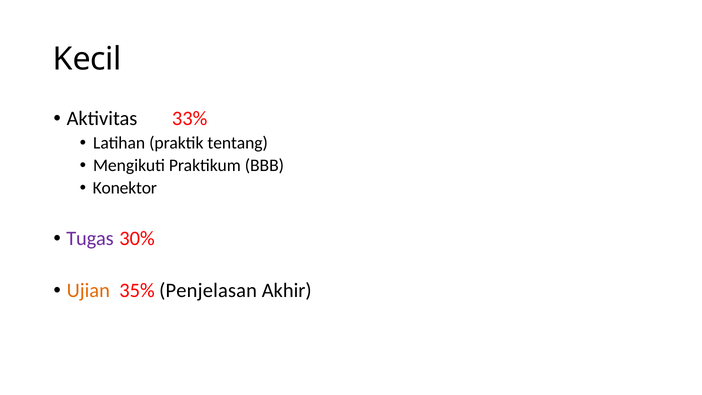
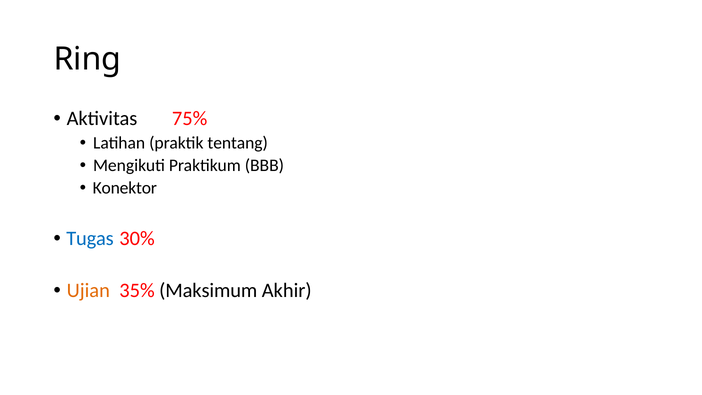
Kecil: Kecil -> Ring (87, 59)
33%: 33% -> 75% (190, 119)
Tugas colour: purple -> blue (90, 238)
Penjelasan: Penjelasan -> Maksimum (208, 291)
